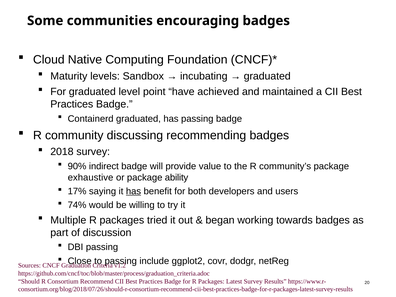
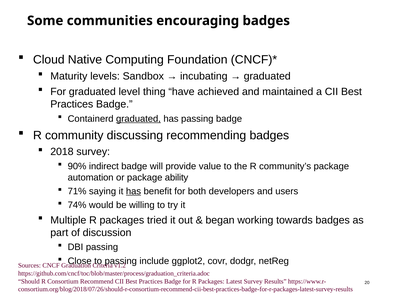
point: point -> thing (154, 92)
graduated underline: none -> present (138, 119)
exhaustive: exhaustive -> automation (91, 177)
17%: 17% -> 71% (77, 191)
